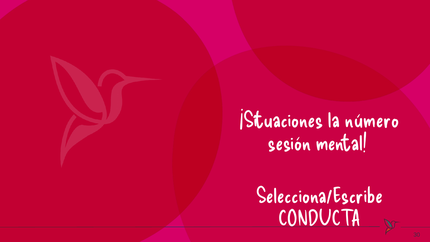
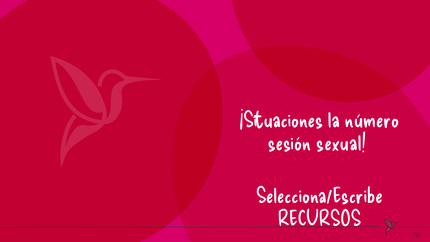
mental: mental -> sexual (341, 143)
CONDUCTA: CONDUCTA -> RECURSOS (320, 219)
